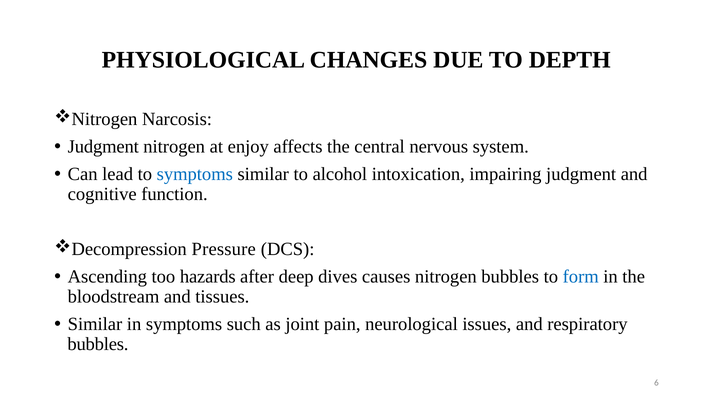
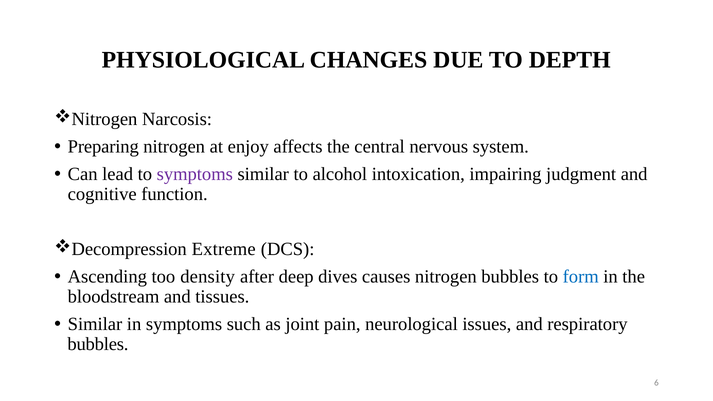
Judgment: Judgment -> Preparing (103, 147)
symptoms colour: blue -> purple (195, 174)
Pressure: Pressure -> Extreme (224, 249)
hazards: hazards -> density (208, 277)
